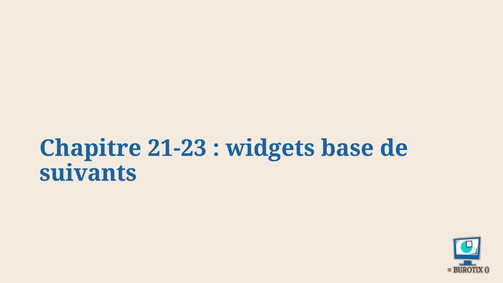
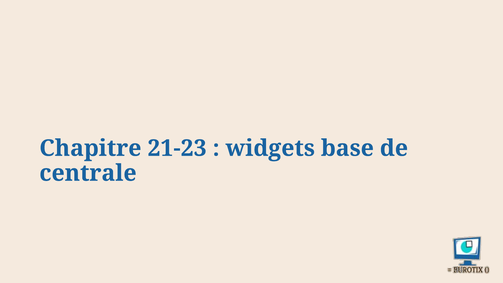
suivants: suivants -> centrale (88, 173)
